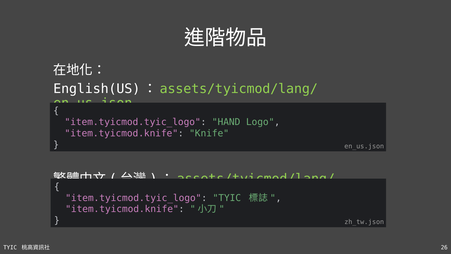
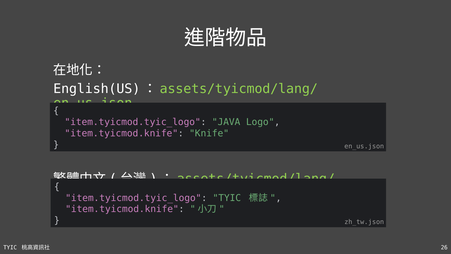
HAND: HAND -> JAVA (226, 122)
